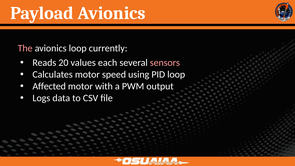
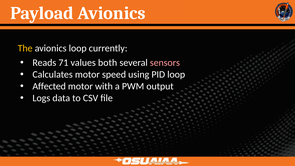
The colour: pink -> yellow (25, 48)
20: 20 -> 71 (63, 63)
each: each -> both (108, 63)
